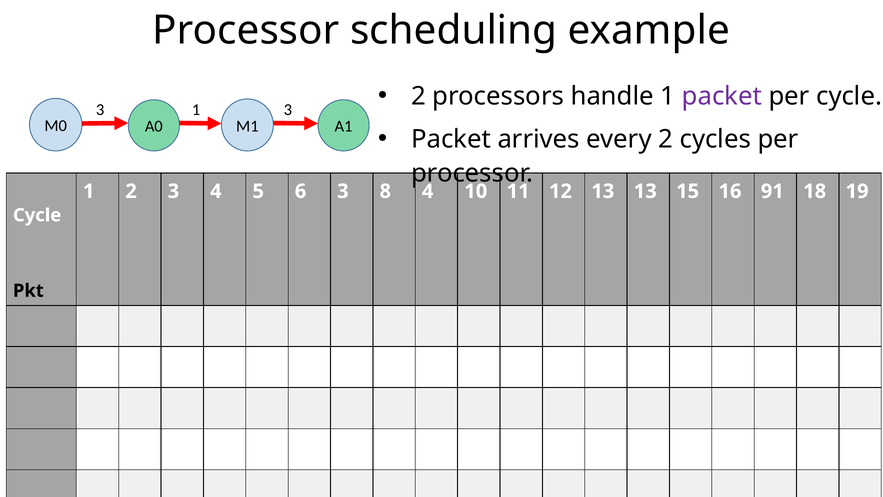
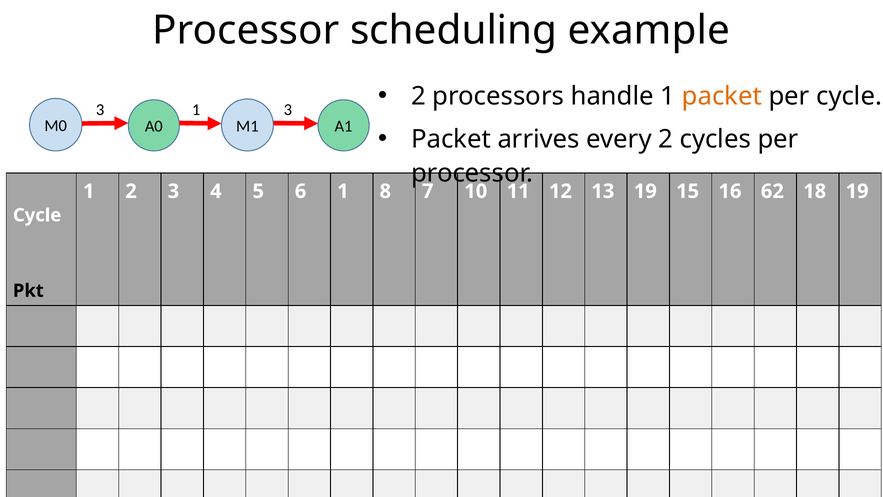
packet colour: purple -> orange (722, 96)
6 3: 3 -> 1 (343, 191)
8 4: 4 -> 7 (428, 191)
13 13: 13 -> 19 (645, 191)
91: 91 -> 62 (772, 191)
